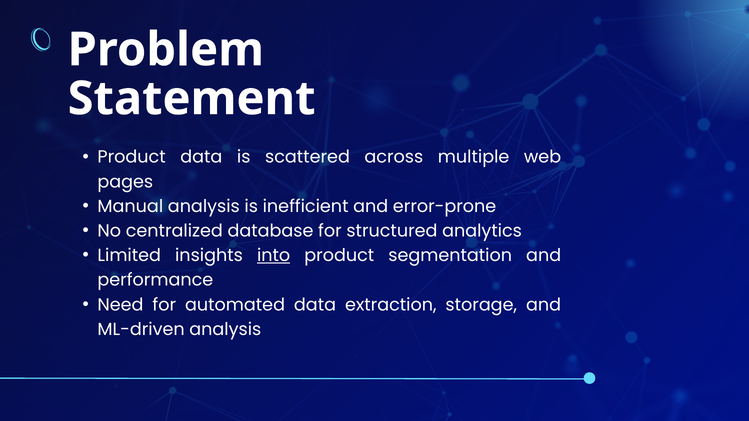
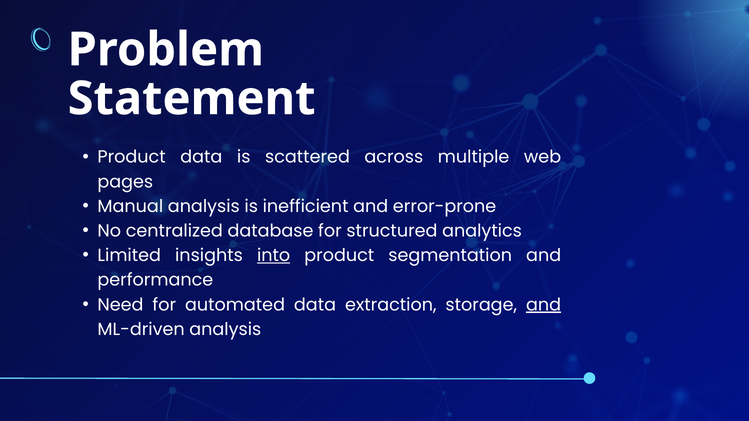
and underline: none -> present (544, 305)
